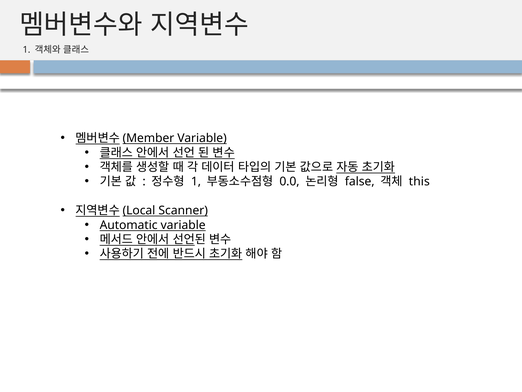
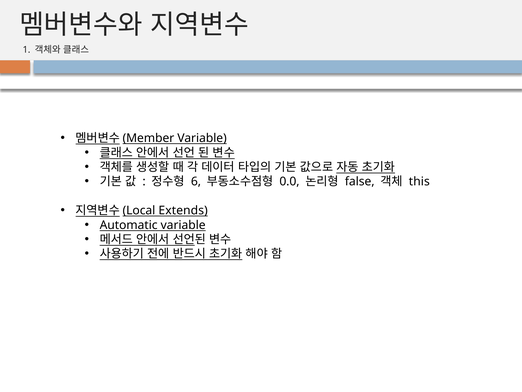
1: 1 -> 6 (196, 181)
Scanner: Scanner -> Extends (183, 210)
